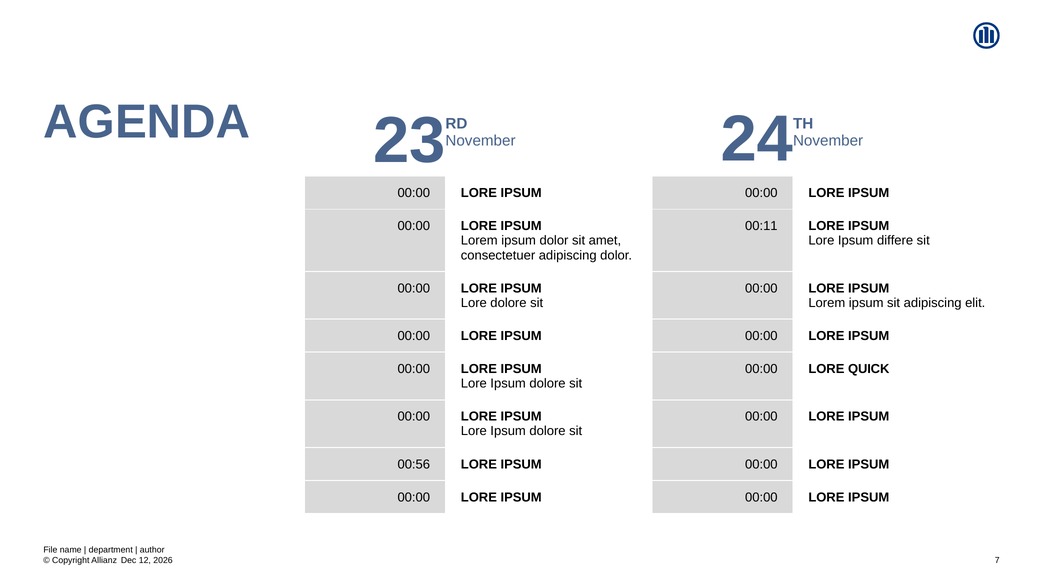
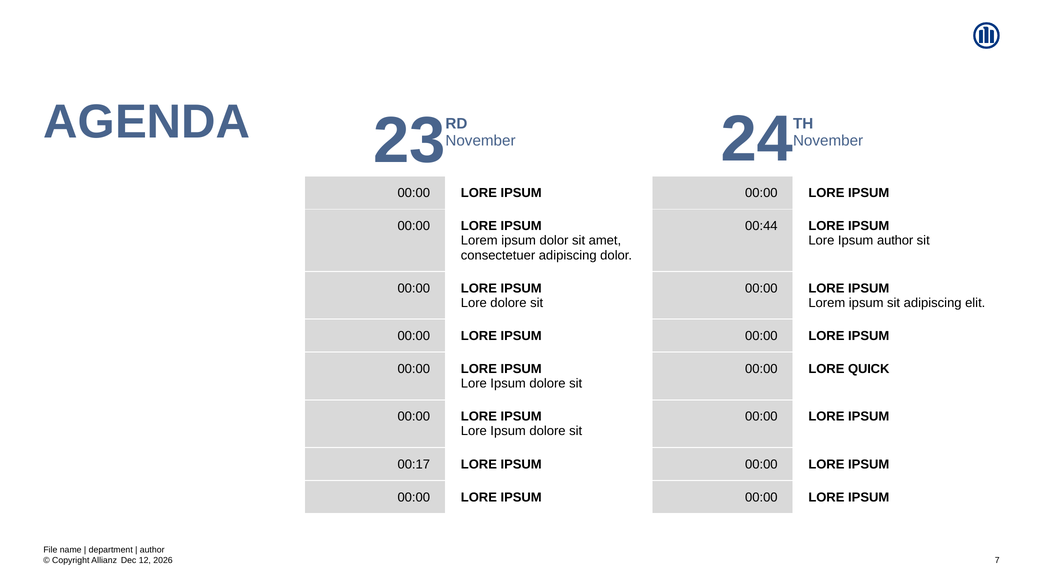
00:11: 00:11 -> 00:44 (761, 226)
Ipsum differe: differe -> author (895, 241)
00:56: 00:56 -> 00:17 (414, 465)
